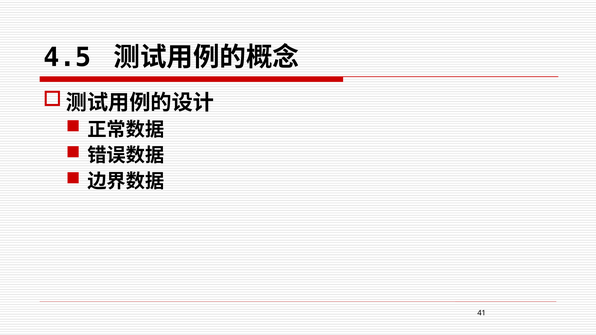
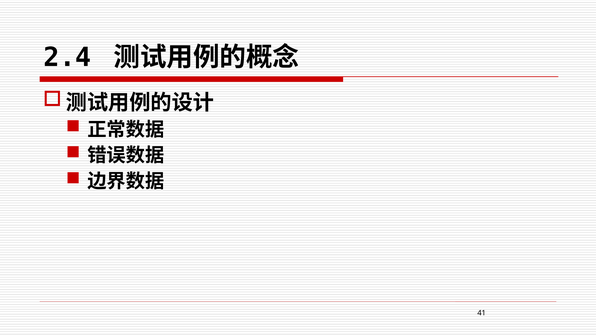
4.5: 4.5 -> 2.4 (67, 57)
